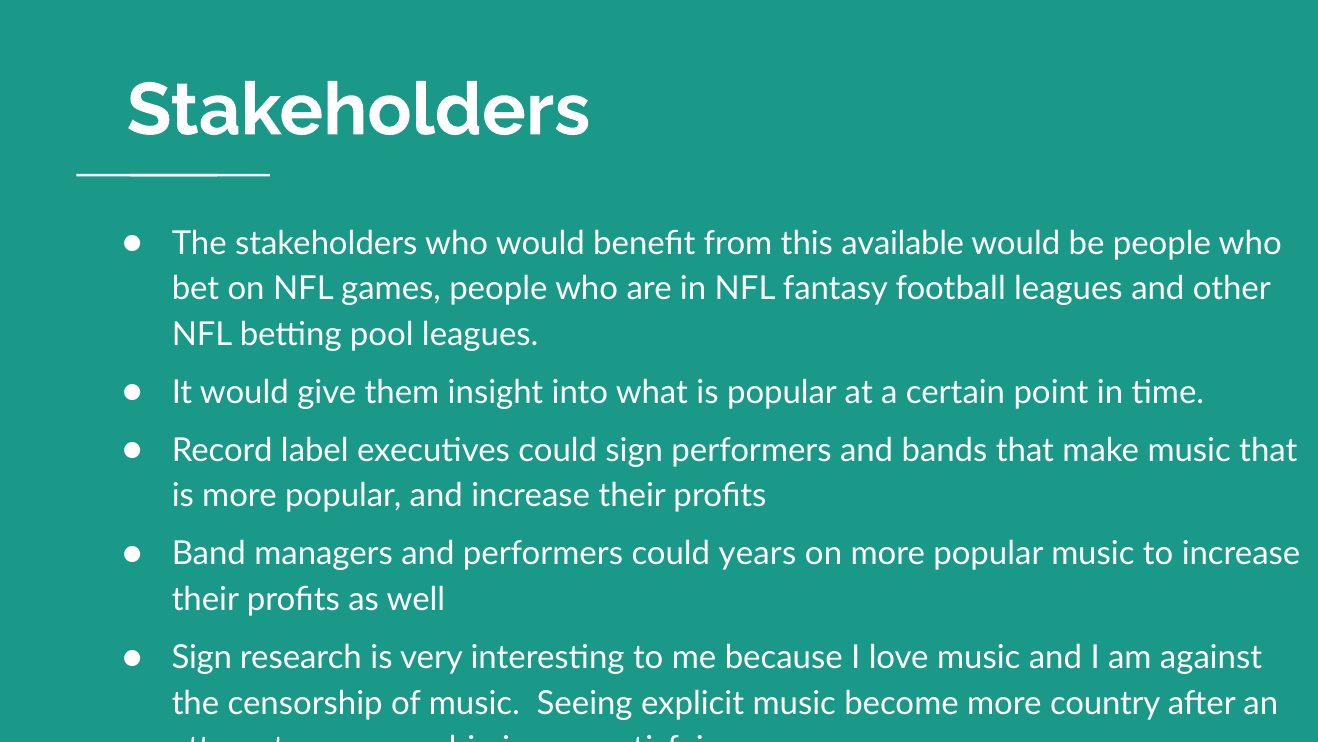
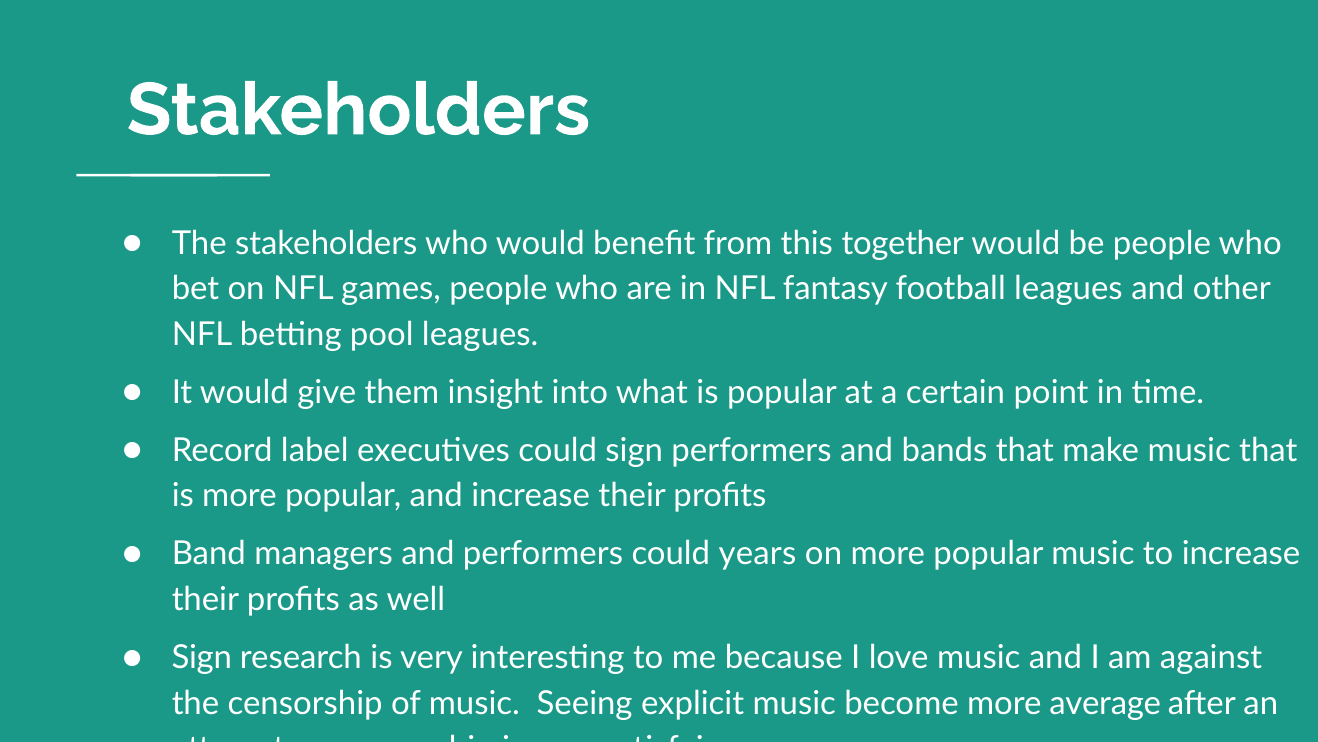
available: available -> together (903, 243)
country: country -> average (1105, 703)
